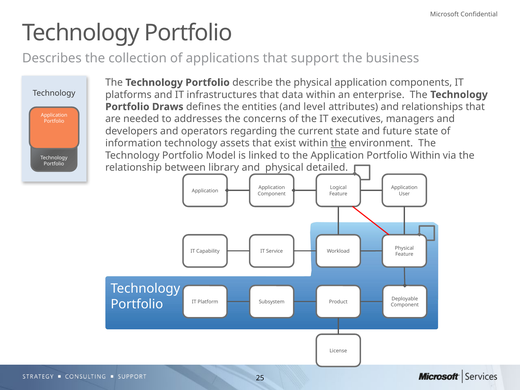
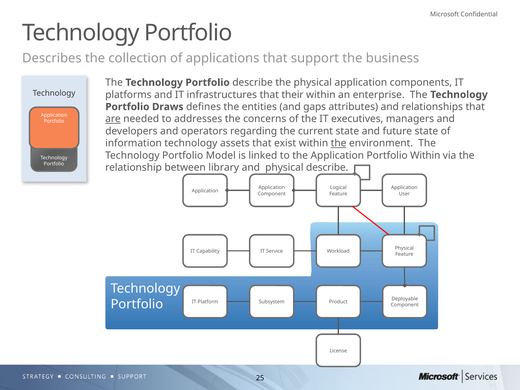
data: data -> their (293, 95)
level: level -> gaps (315, 107)
are underline: none -> present (113, 119)
physical detailed: detailed -> describe (327, 168)
